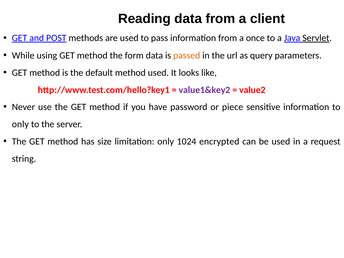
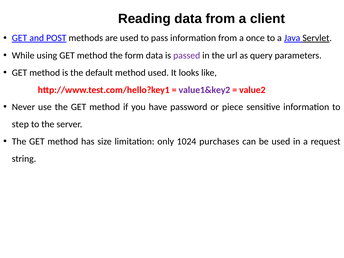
passed colour: orange -> purple (187, 55)
only: only -> step (20, 124)
encrypted: encrypted -> purchases (219, 141)
